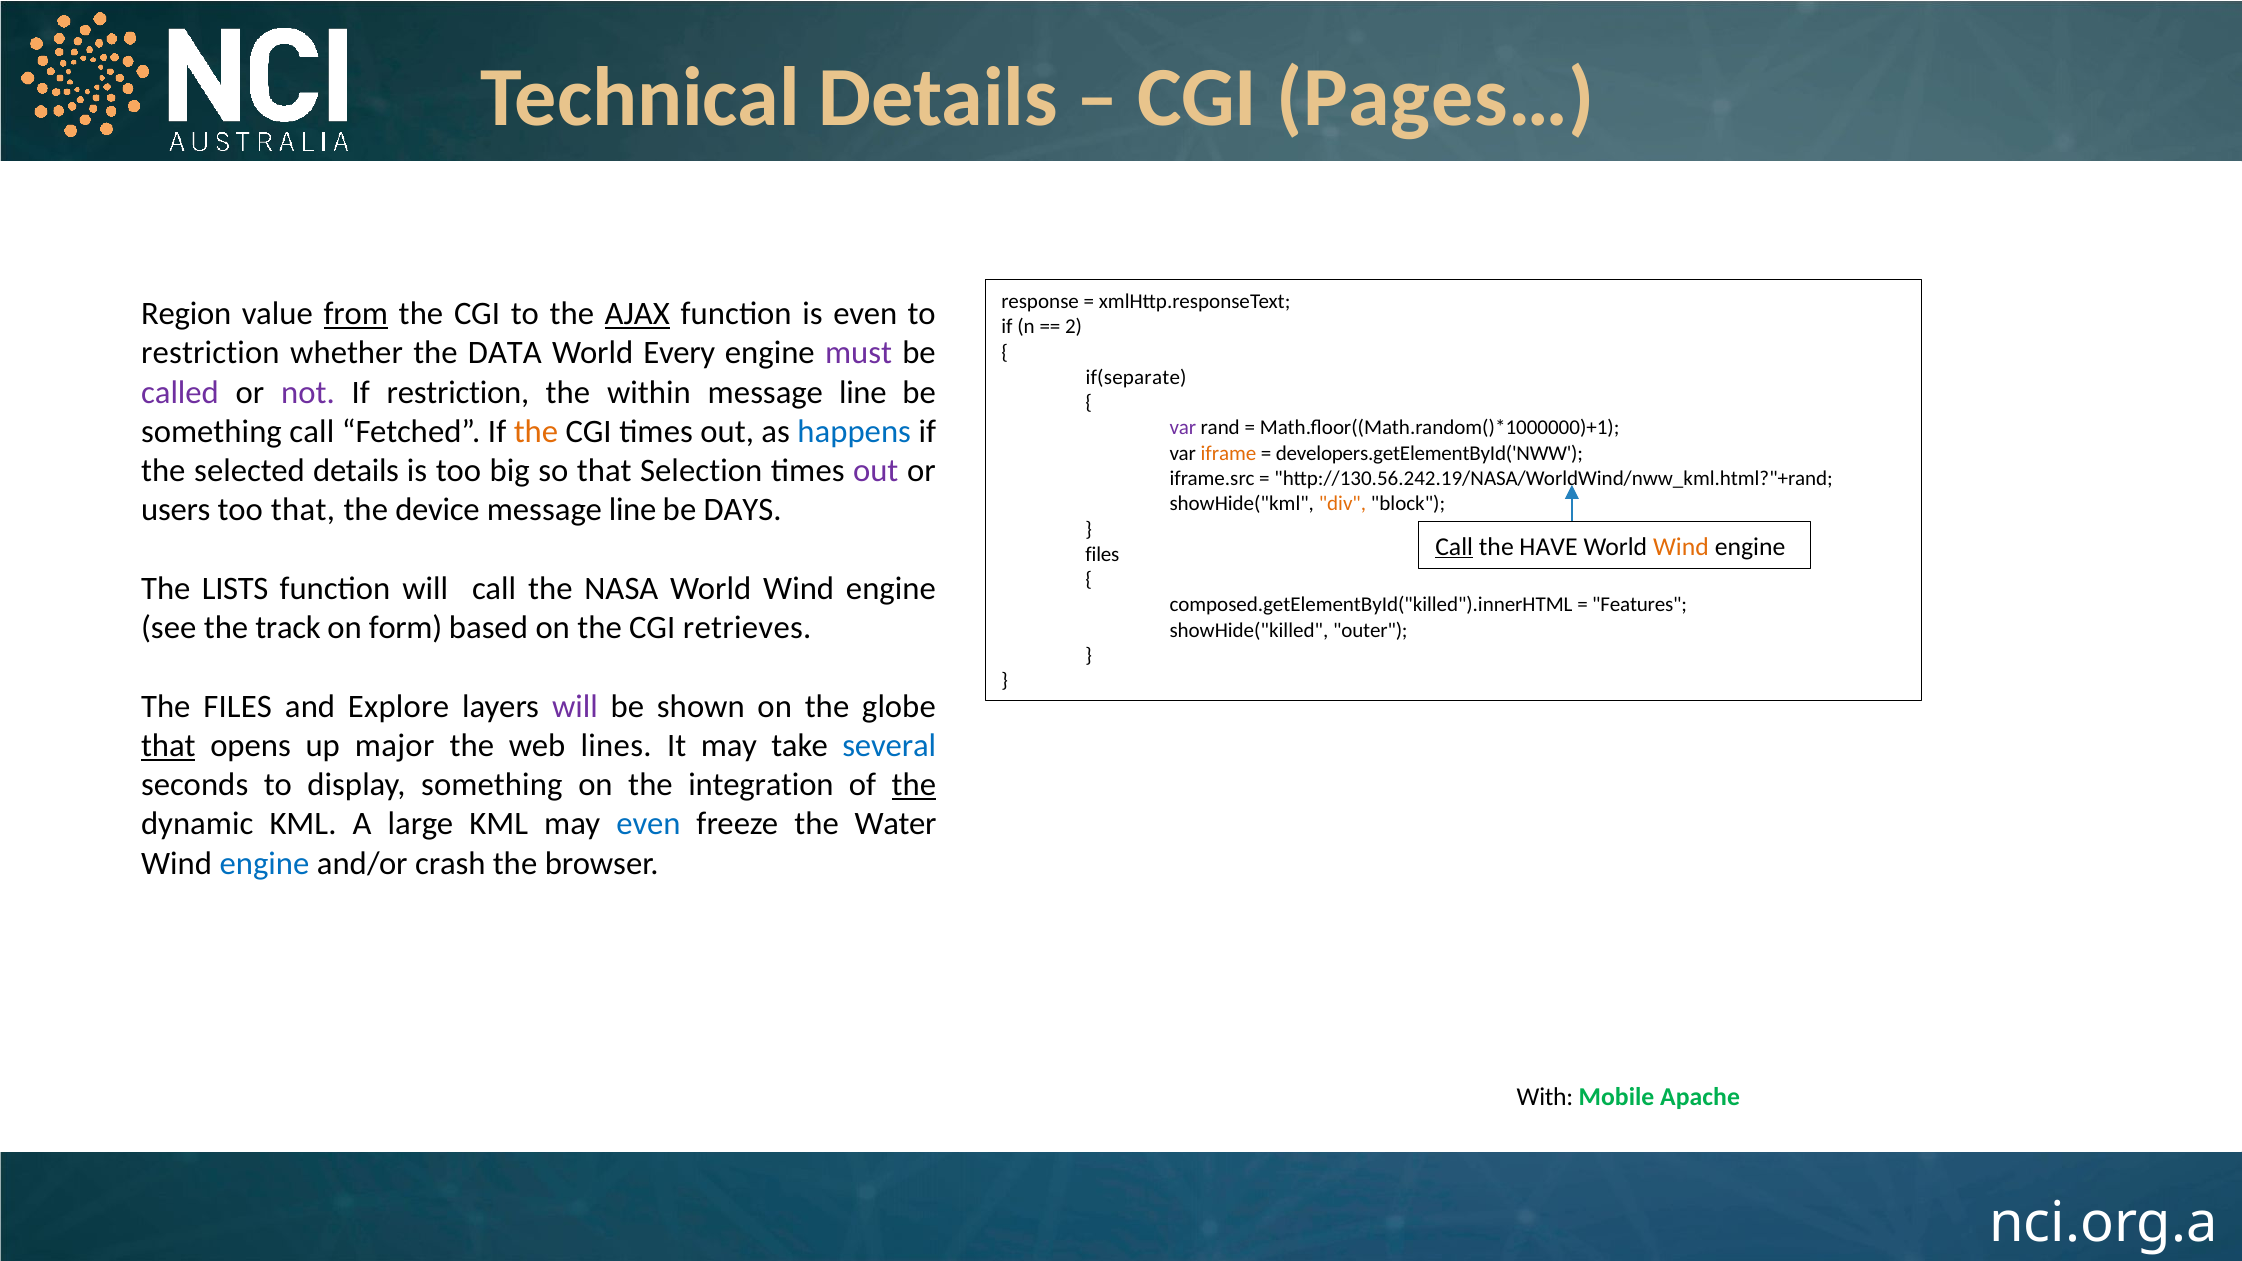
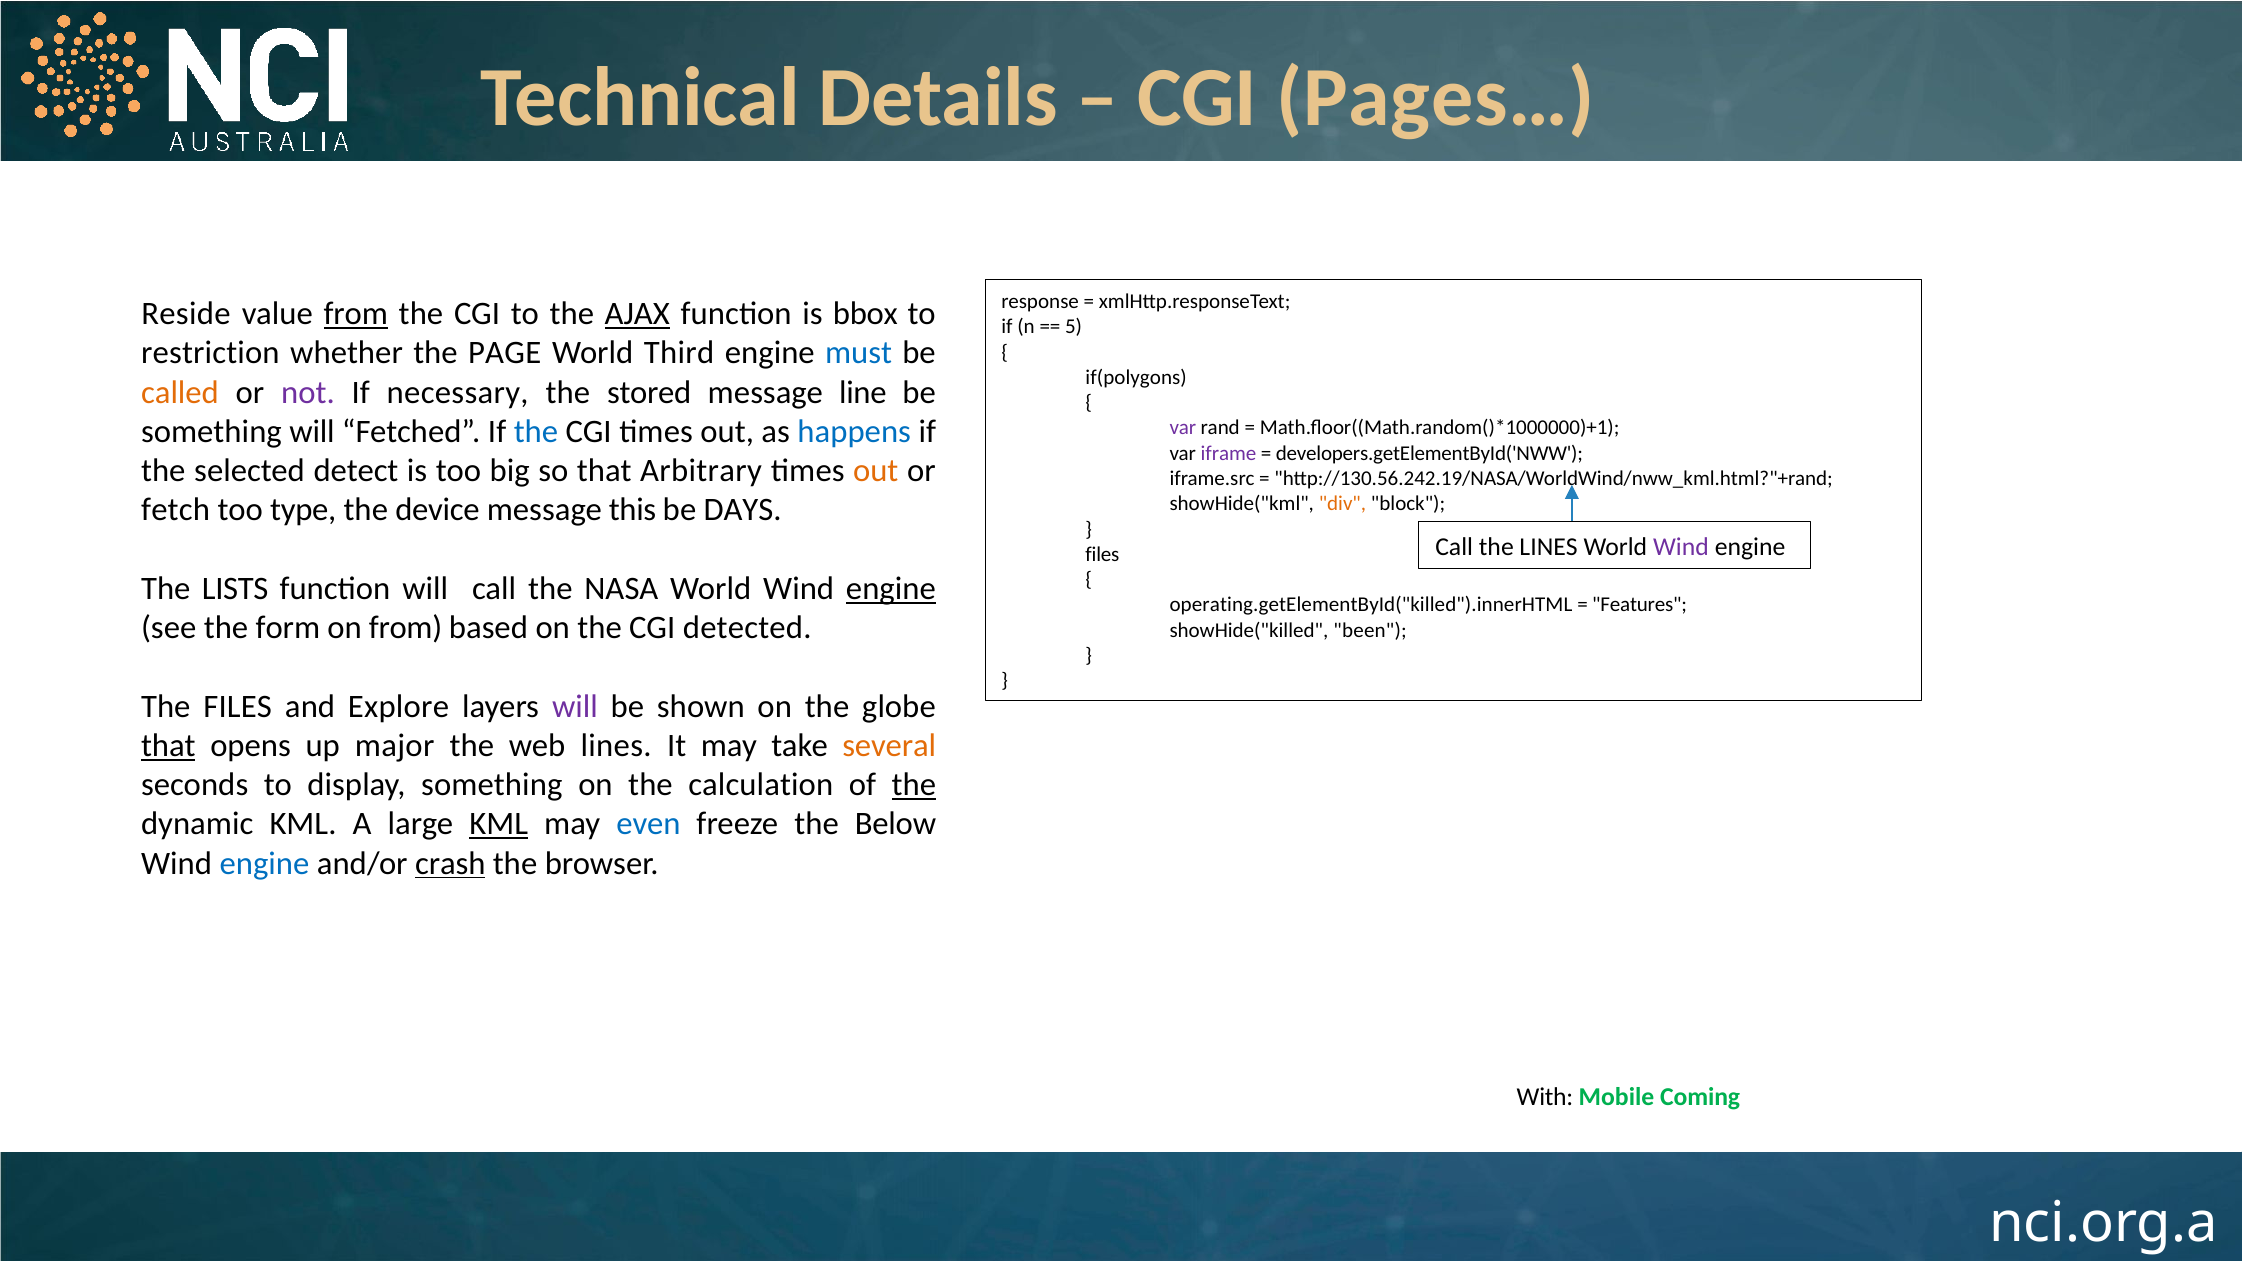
Region: Region -> Reside (186, 314)
is even: even -> bbox (865, 314)
2: 2 -> 5 (1074, 327)
DATA: DATA -> PAGE (505, 353)
Every: Every -> Third (679, 353)
must colour: purple -> blue (859, 353)
if(separate: if(separate -> if(polygons (1136, 377)
called colour: purple -> orange (180, 392)
If restriction: restriction -> necessary (458, 392)
within: within -> stored (649, 392)
something call: call -> will (312, 432)
the colour: orange -> blue (536, 432)
iframe colour: orange -> purple (1228, 453)
selected details: details -> detect (356, 471)
Selection: Selection -> Arbitrary (701, 471)
out colour: purple -> orange (876, 471)
users: users -> fetch (176, 510)
too that: that -> type (303, 510)
line: line -> this (633, 510)
Call underline: present -> none (1454, 547)
the HAVE: HAVE -> LINES (1549, 547)
Wind colour: orange -> purple (1681, 547)
engine underline: none -> present (891, 589)
composed.getElementById("killed").innerHTML: composed.getElementById("killed").innerHTML -> operating.getElementById("killed").innerHTML (1371, 605)
track: track -> form (288, 628)
on form: form -> from (406, 628)
retrieves: retrieves -> detected (747, 628)
outer: outer -> been (1370, 630)
several colour: blue -> orange (889, 746)
integration: integration -> calculation (761, 785)
KML underline: none -> present (499, 824)
Water: Water -> Below (895, 824)
crash underline: none -> present (450, 864)
Apache: Apache -> Coming (1700, 1097)
